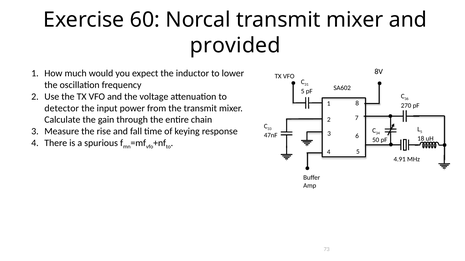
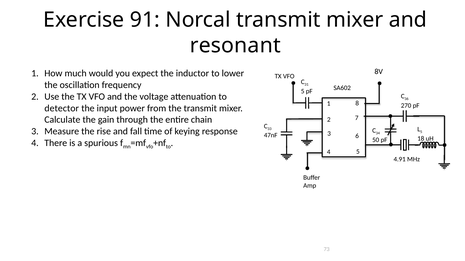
60: 60 -> 91 (145, 20)
provided: provided -> resonant (235, 46)
